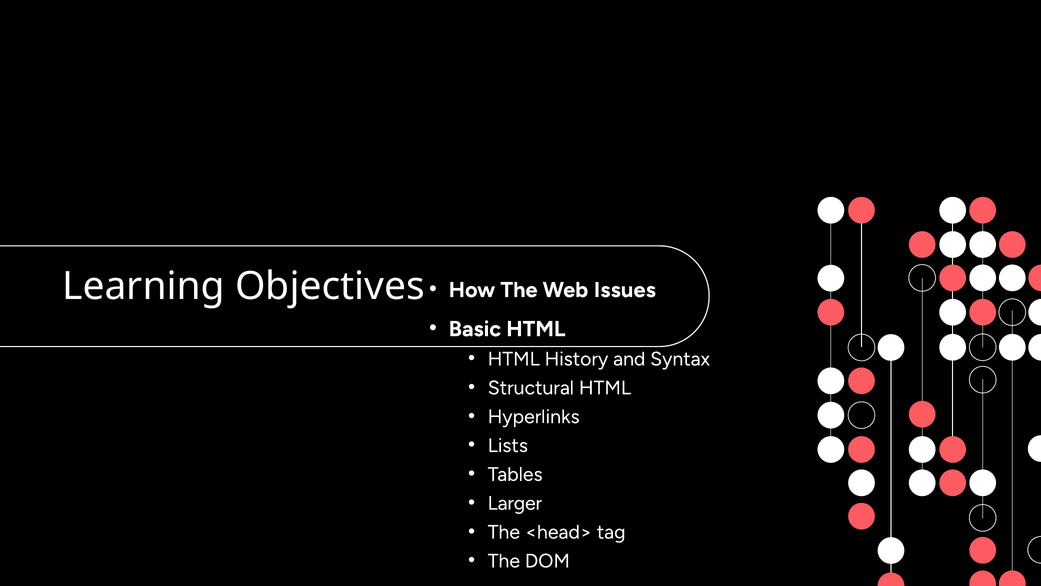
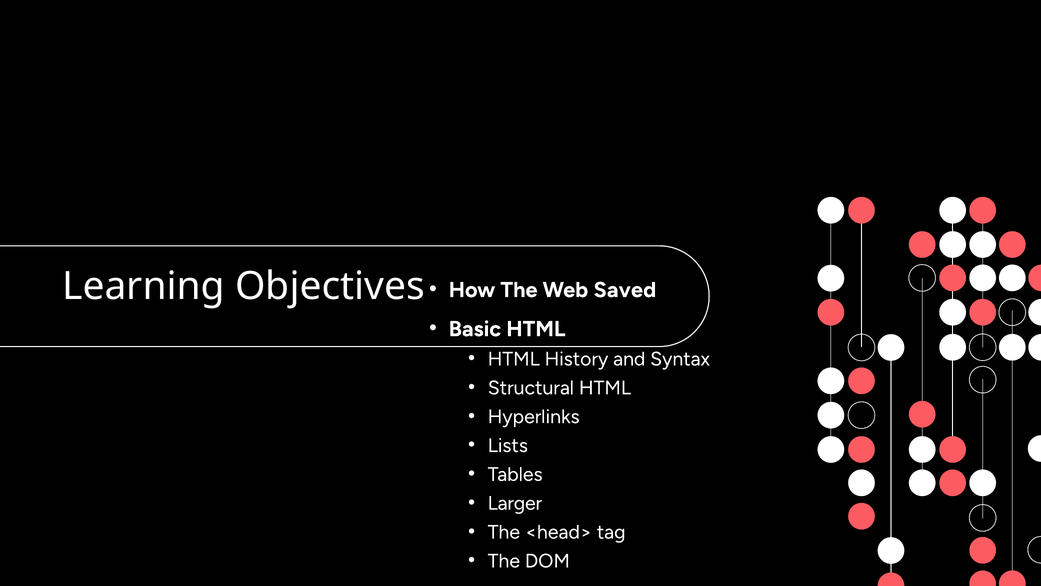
Issues: Issues -> Saved (625, 290)
